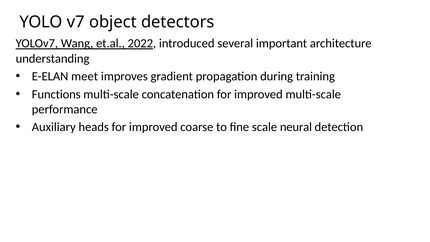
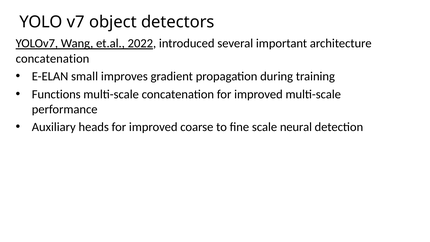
understanding: understanding -> concatenation (53, 59)
meet: meet -> small (85, 76)
